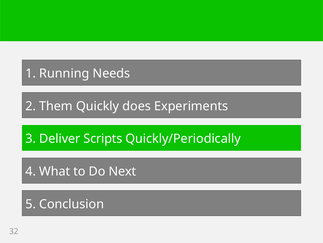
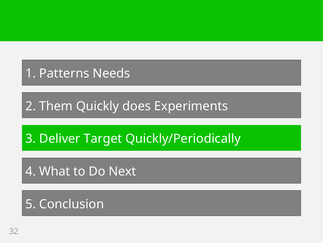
Running: Running -> Patterns (64, 73)
Scripts: Scripts -> Target (103, 138)
